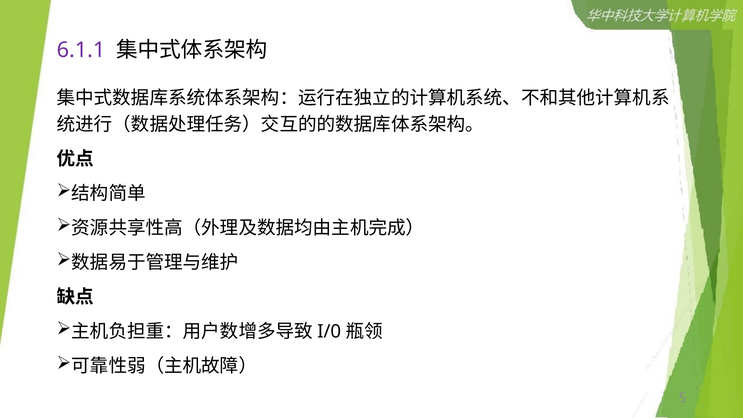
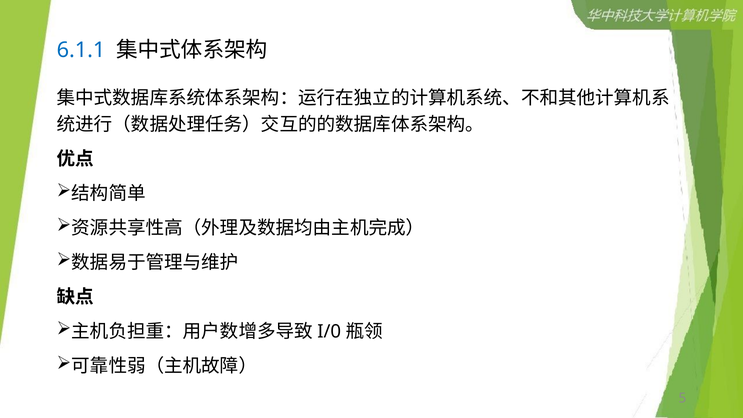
6.1.1 colour: purple -> blue (81, 50)
